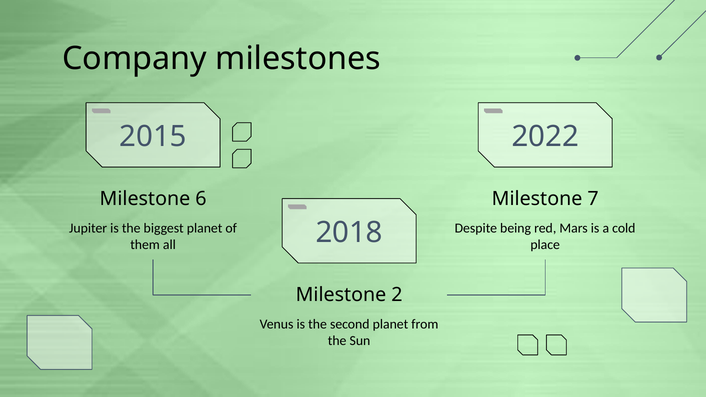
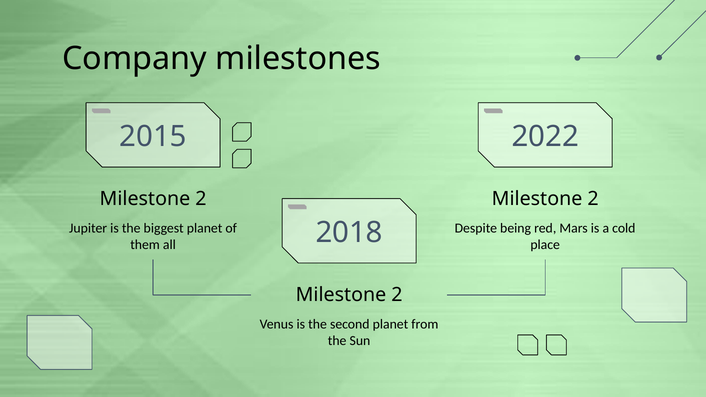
6: 6 -> 2 (201, 199)
7: 7 -> 2 (593, 199)
